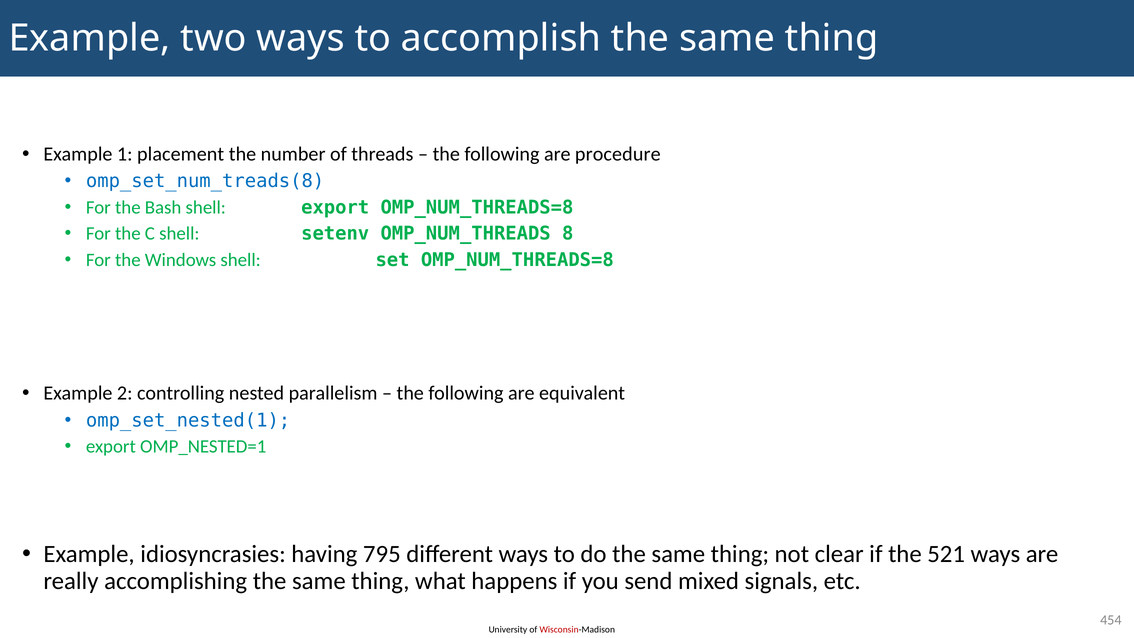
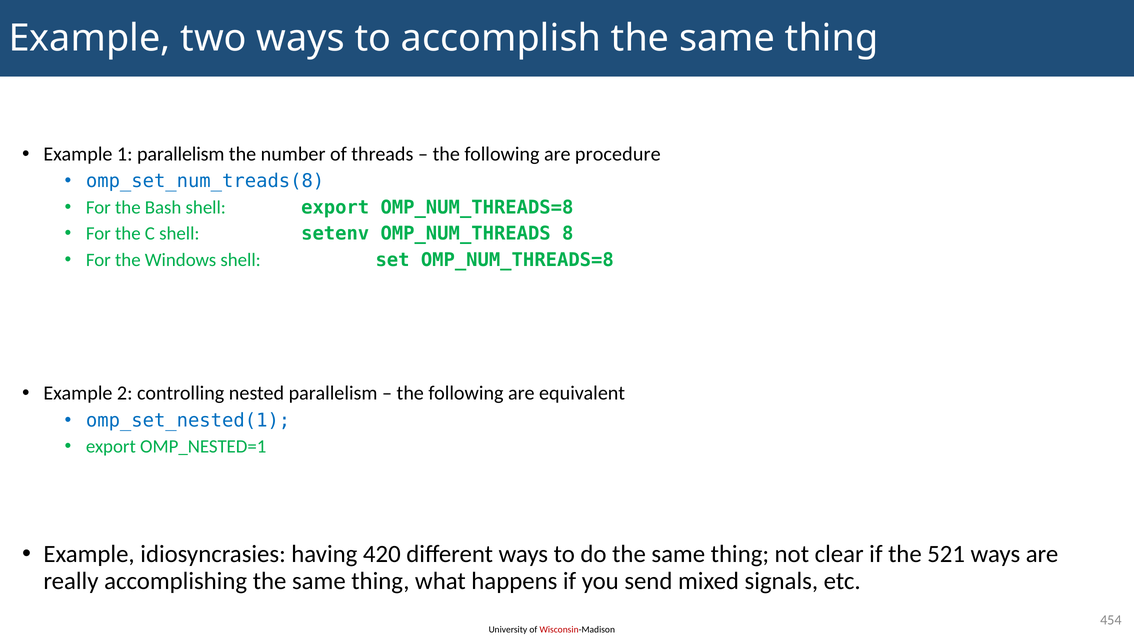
1 placement: placement -> parallelism (181, 154)
795: 795 -> 420 (382, 554)
